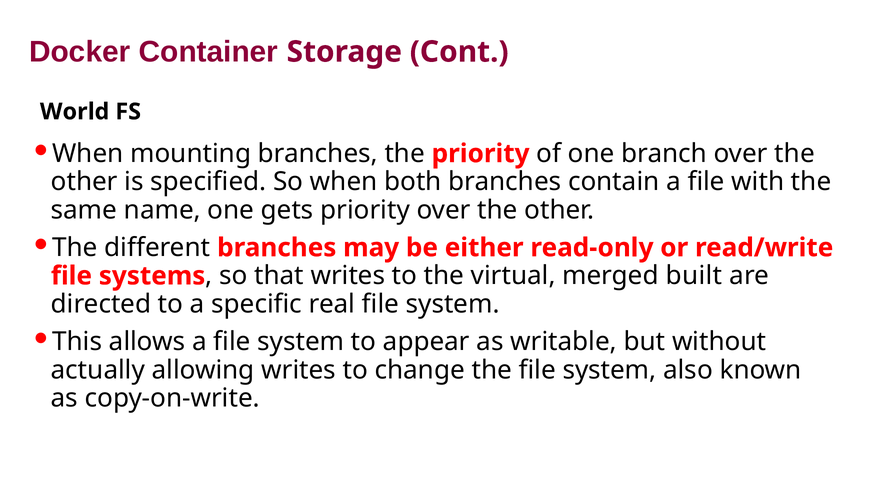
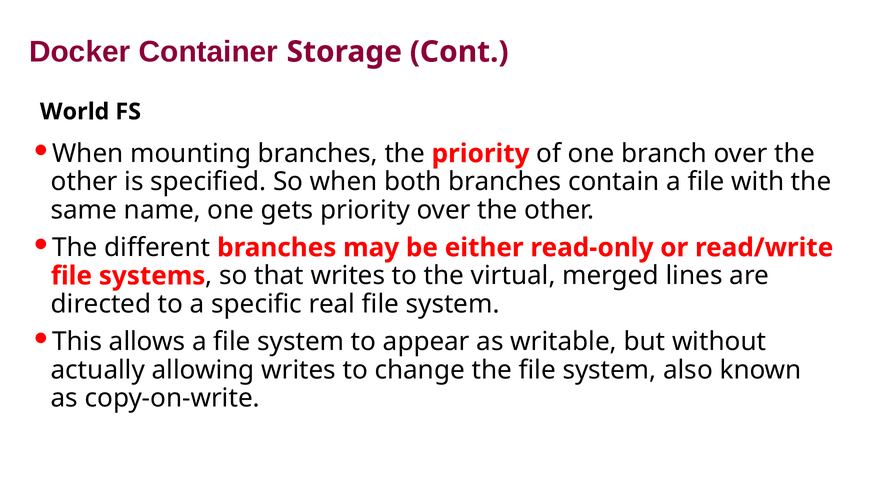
built: built -> lines (694, 276)
